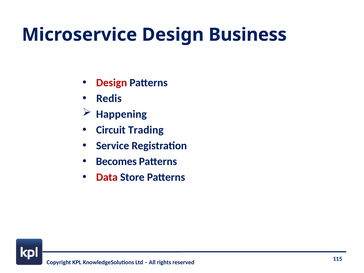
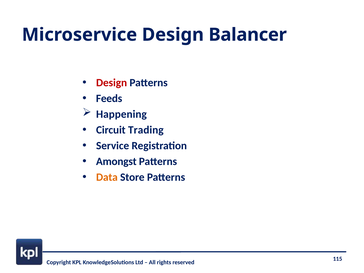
Business: Business -> Balancer (248, 35)
Redis: Redis -> Feeds (109, 98)
Becomes: Becomes -> Amongst (116, 162)
Data colour: red -> orange (107, 177)
